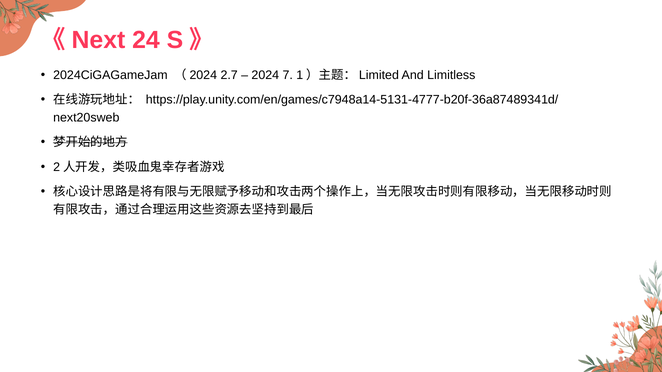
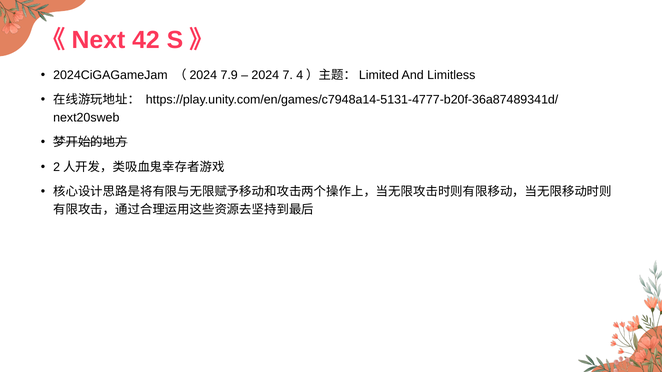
24: 24 -> 42 (146, 40)
2.7: 2.7 -> 7.9 (229, 75)
1: 1 -> 4 (300, 75)
